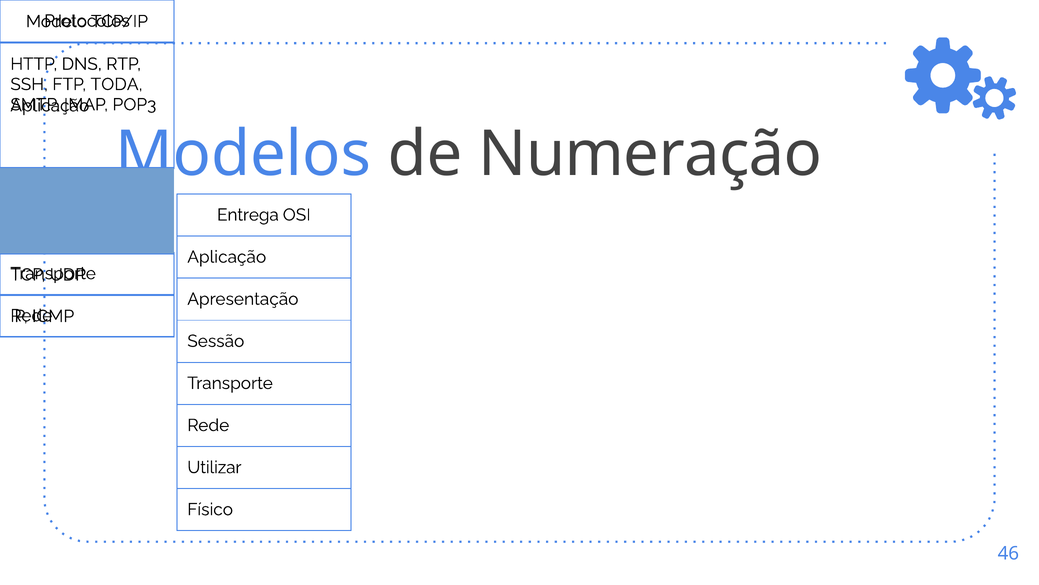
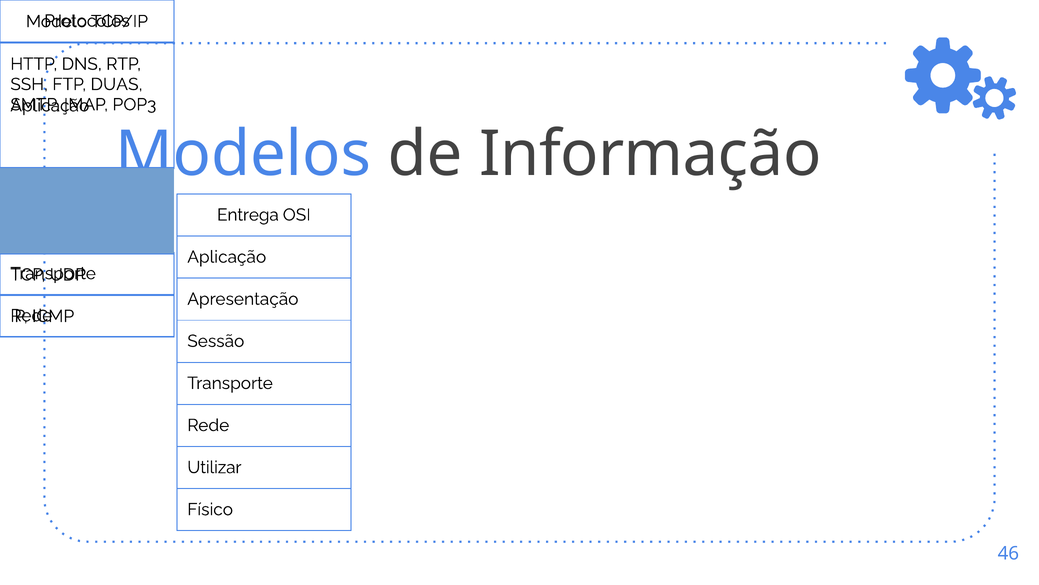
TODA: TODA -> DUAS (117, 84)
Numeração: Numeração -> Informação (650, 154)
